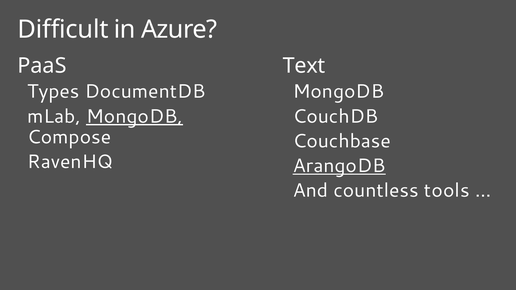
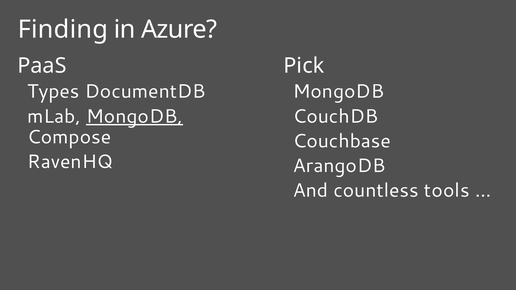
Difficult: Difficult -> Finding (63, 30)
Text: Text -> Pick (304, 66)
ArangoDB underline: present -> none (339, 166)
